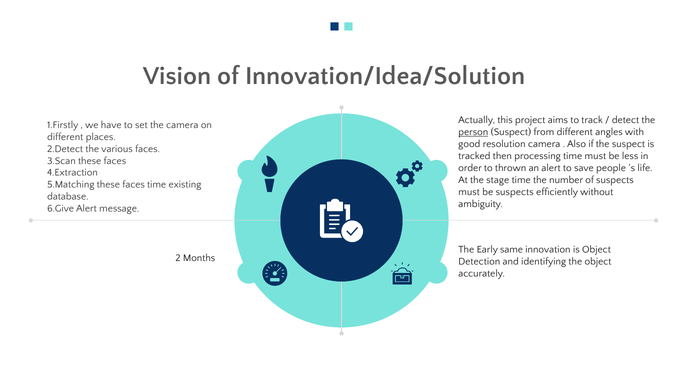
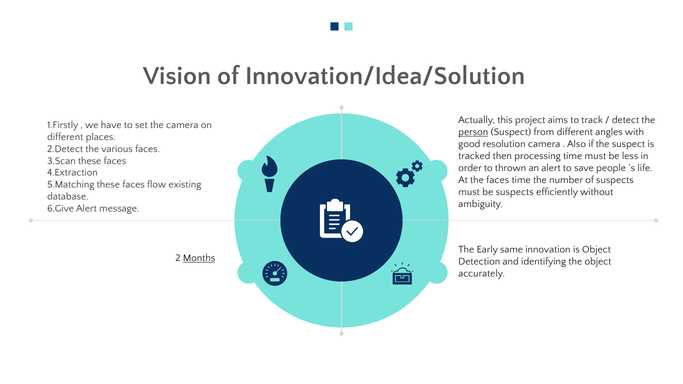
the stage: stage -> faces (498, 180)
faces time: time -> flow (157, 185)
Months underline: none -> present (199, 258)
